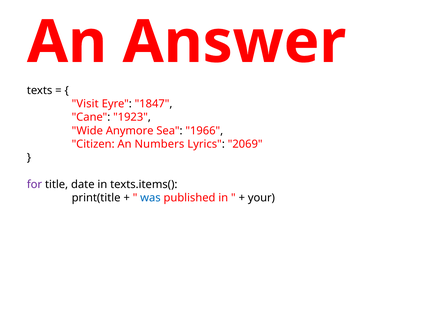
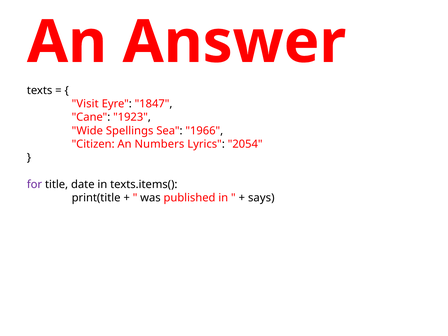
Anymore: Anymore -> Spellings (130, 131)
2069: 2069 -> 2054 (245, 144)
was colour: blue -> black (150, 198)
your: your -> says (261, 198)
